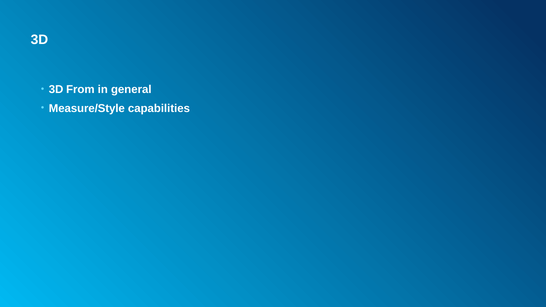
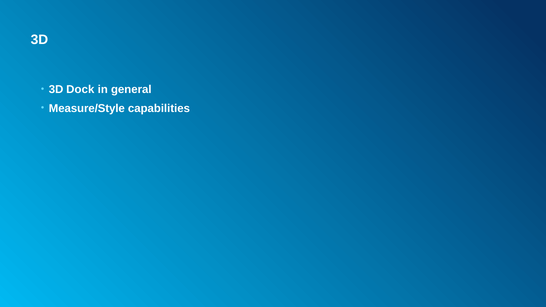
From: From -> Dock (80, 90)
